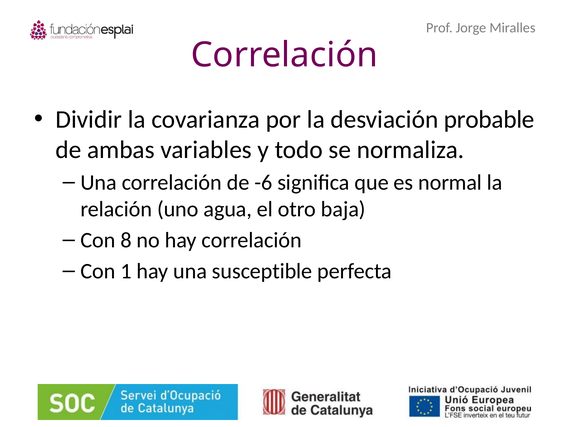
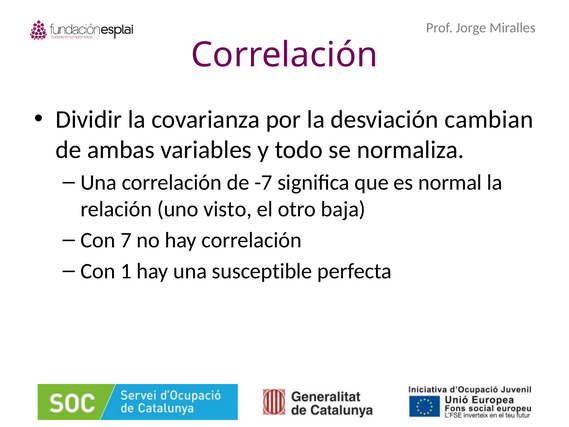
probable: probable -> cambian (489, 119)
-6: -6 -> -7 (263, 182)
agua: agua -> visto (228, 209)
8: 8 -> 7 (126, 240)
